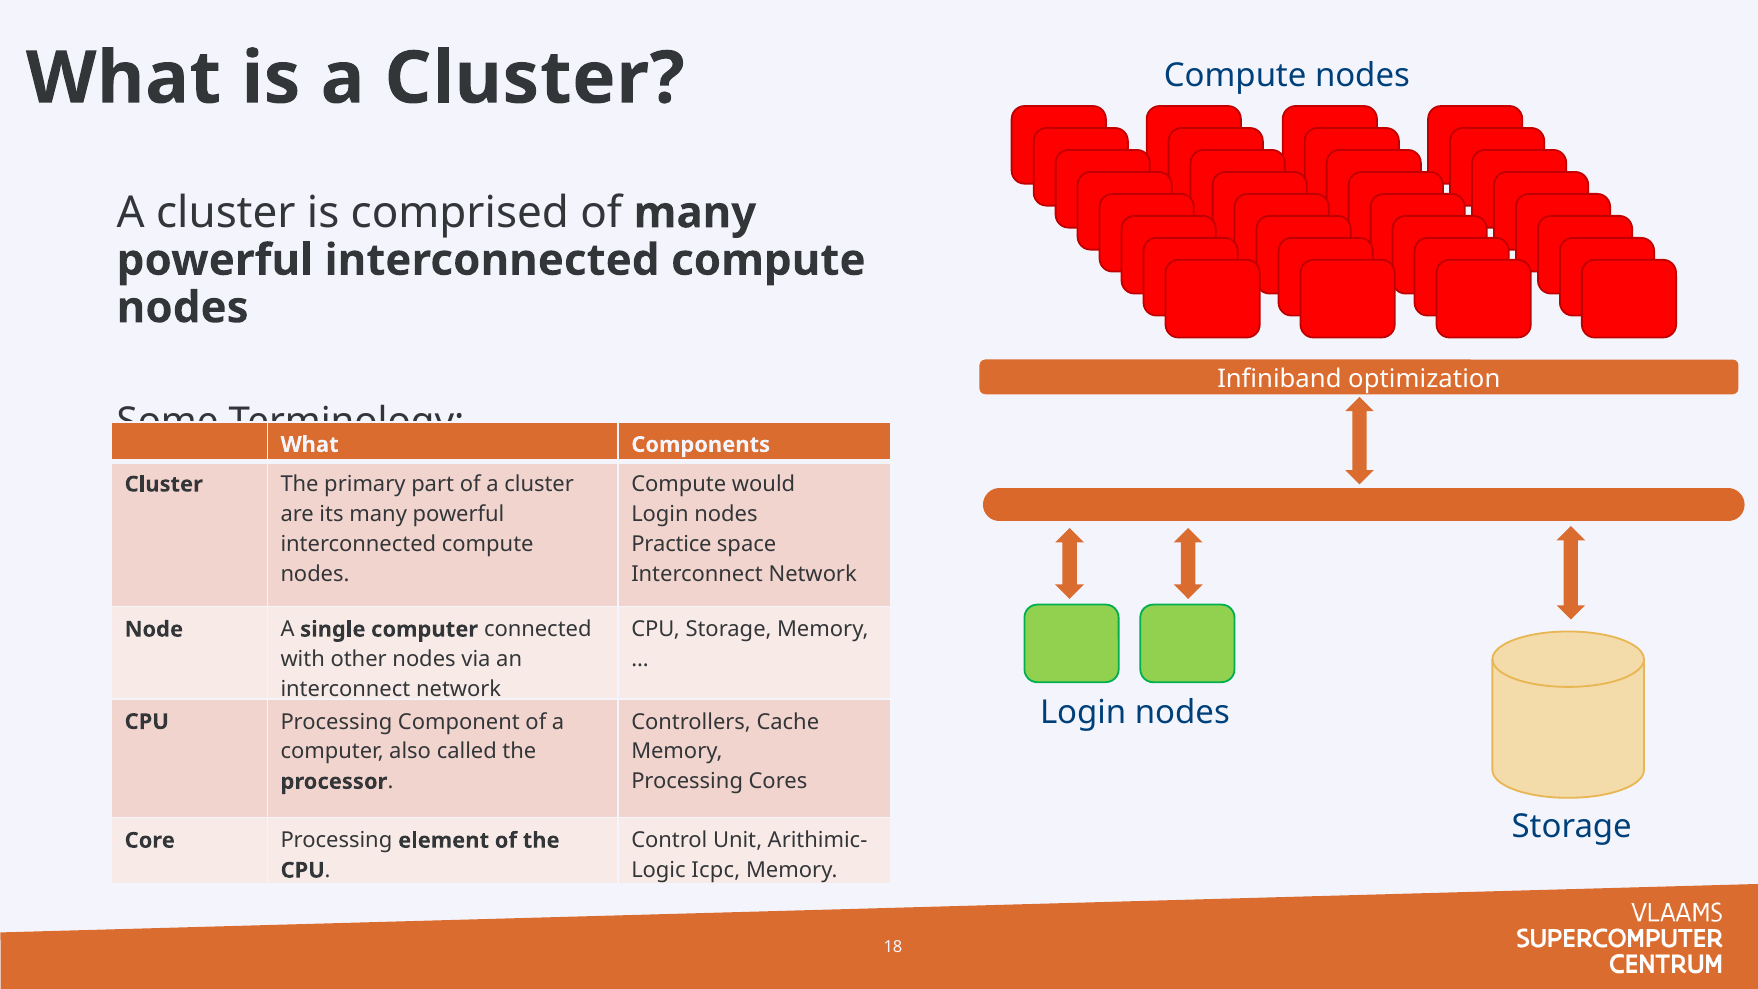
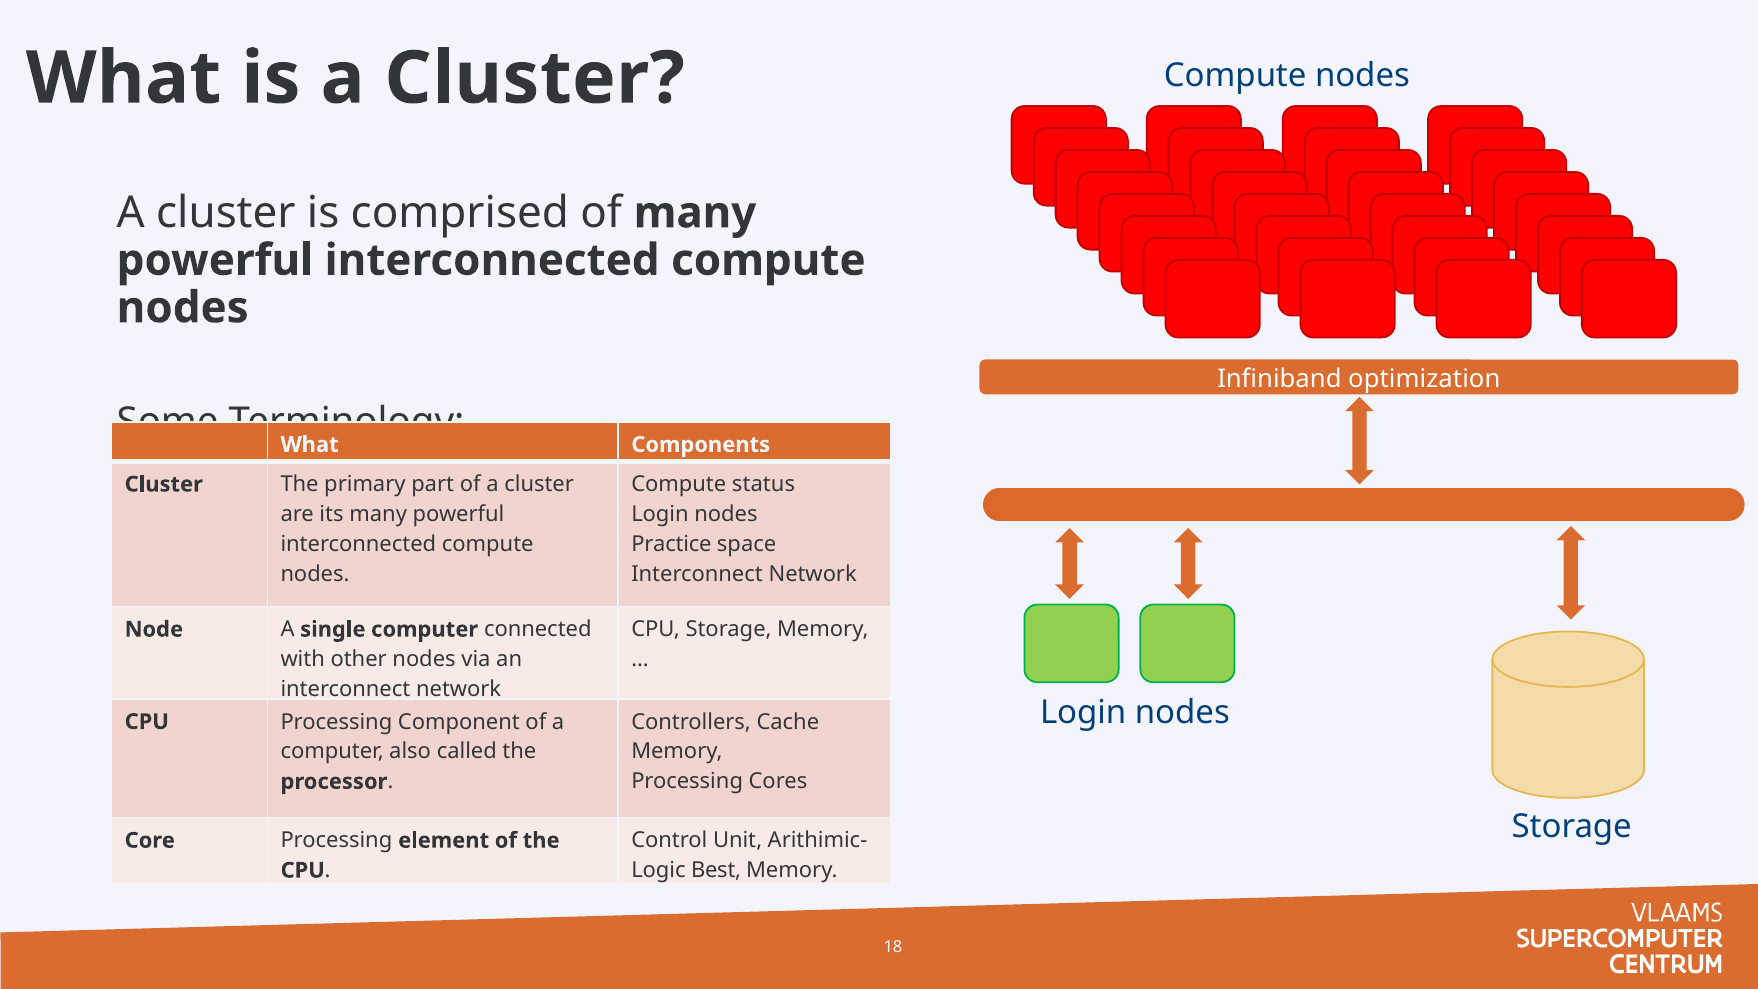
would: would -> status (764, 484)
Icpc: Icpc -> Best (716, 870)
